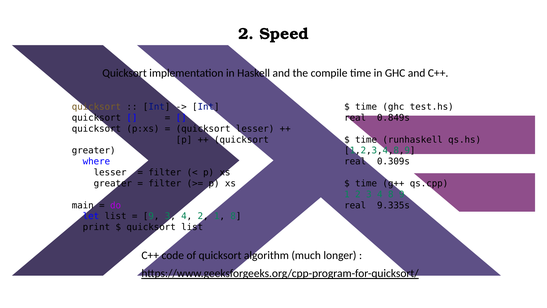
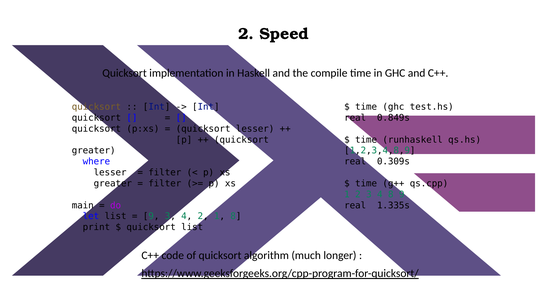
9.335s: 9.335s -> 1.335s (393, 205)
